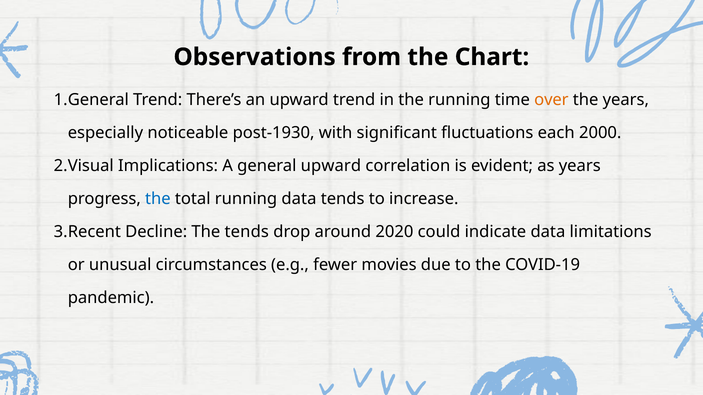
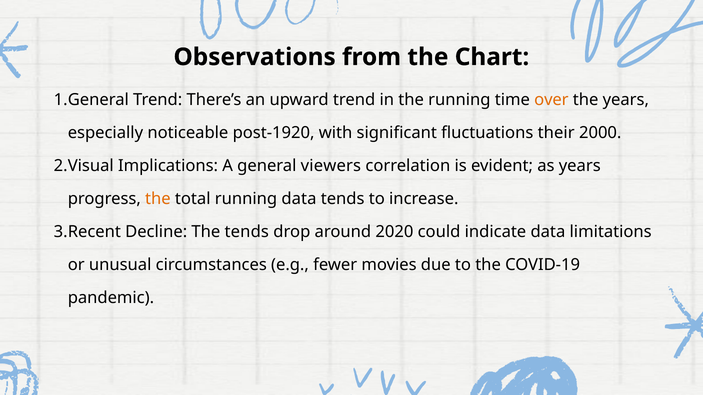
post-1930: post-1930 -> post-1920 (274, 133)
each: each -> their (556, 133)
general upward: upward -> viewers (331, 166)
the colour: blue -> orange (158, 199)
